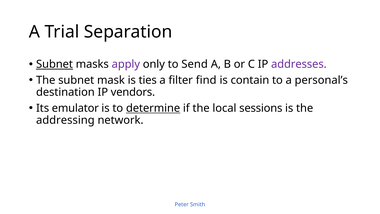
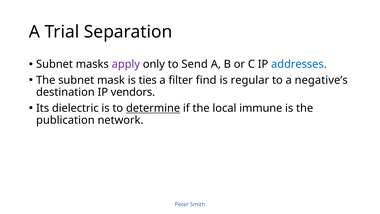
Subnet underline: present -> none (54, 64)
addresses colour: purple -> blue (299, 64)
contain: contain -> regular (250, 80)
personal’s: personal’s -> negative’s (321, 80)
emulator: emulator -> dielectric (75, 108)
sessions: sessions -> immune (261, 108)
addressing: addressing -> publication (65, 120)
